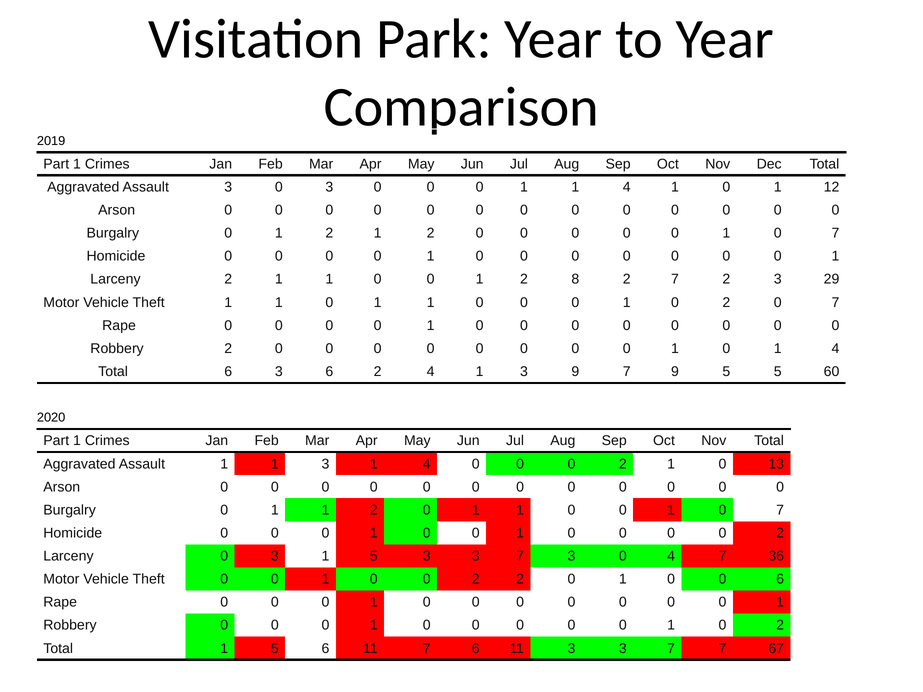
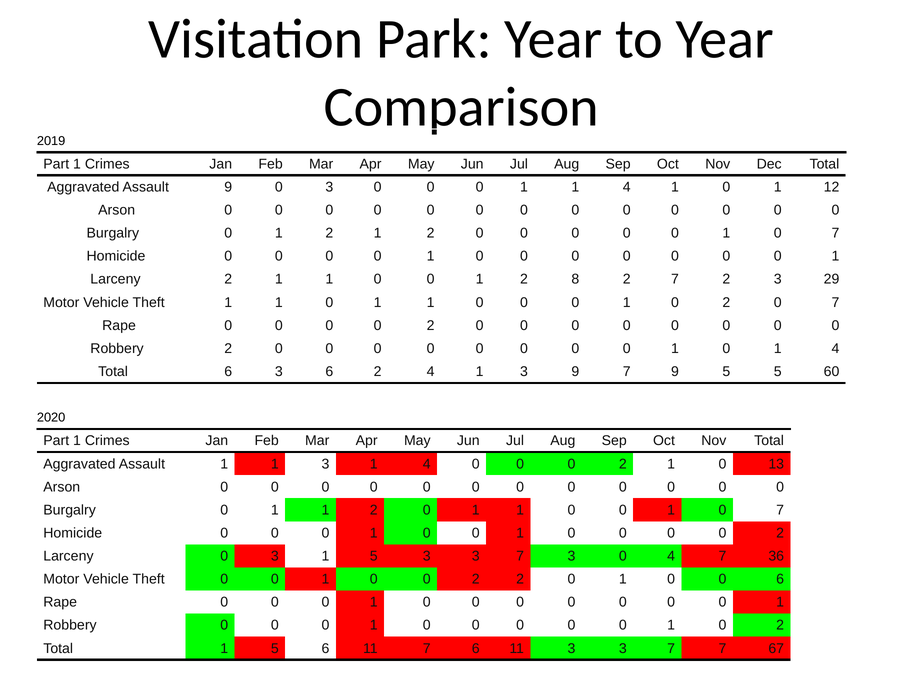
Assault 3: 3 -> 9 (228, 187)
1: 1 -> 2 (431, 326)
